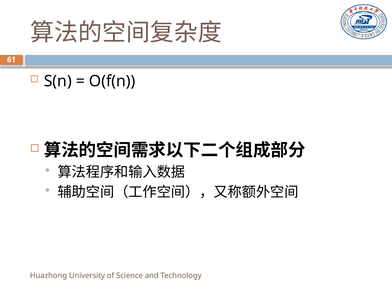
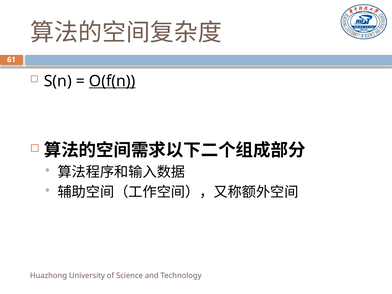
O(f(n underline: none -> present (112, 81)
